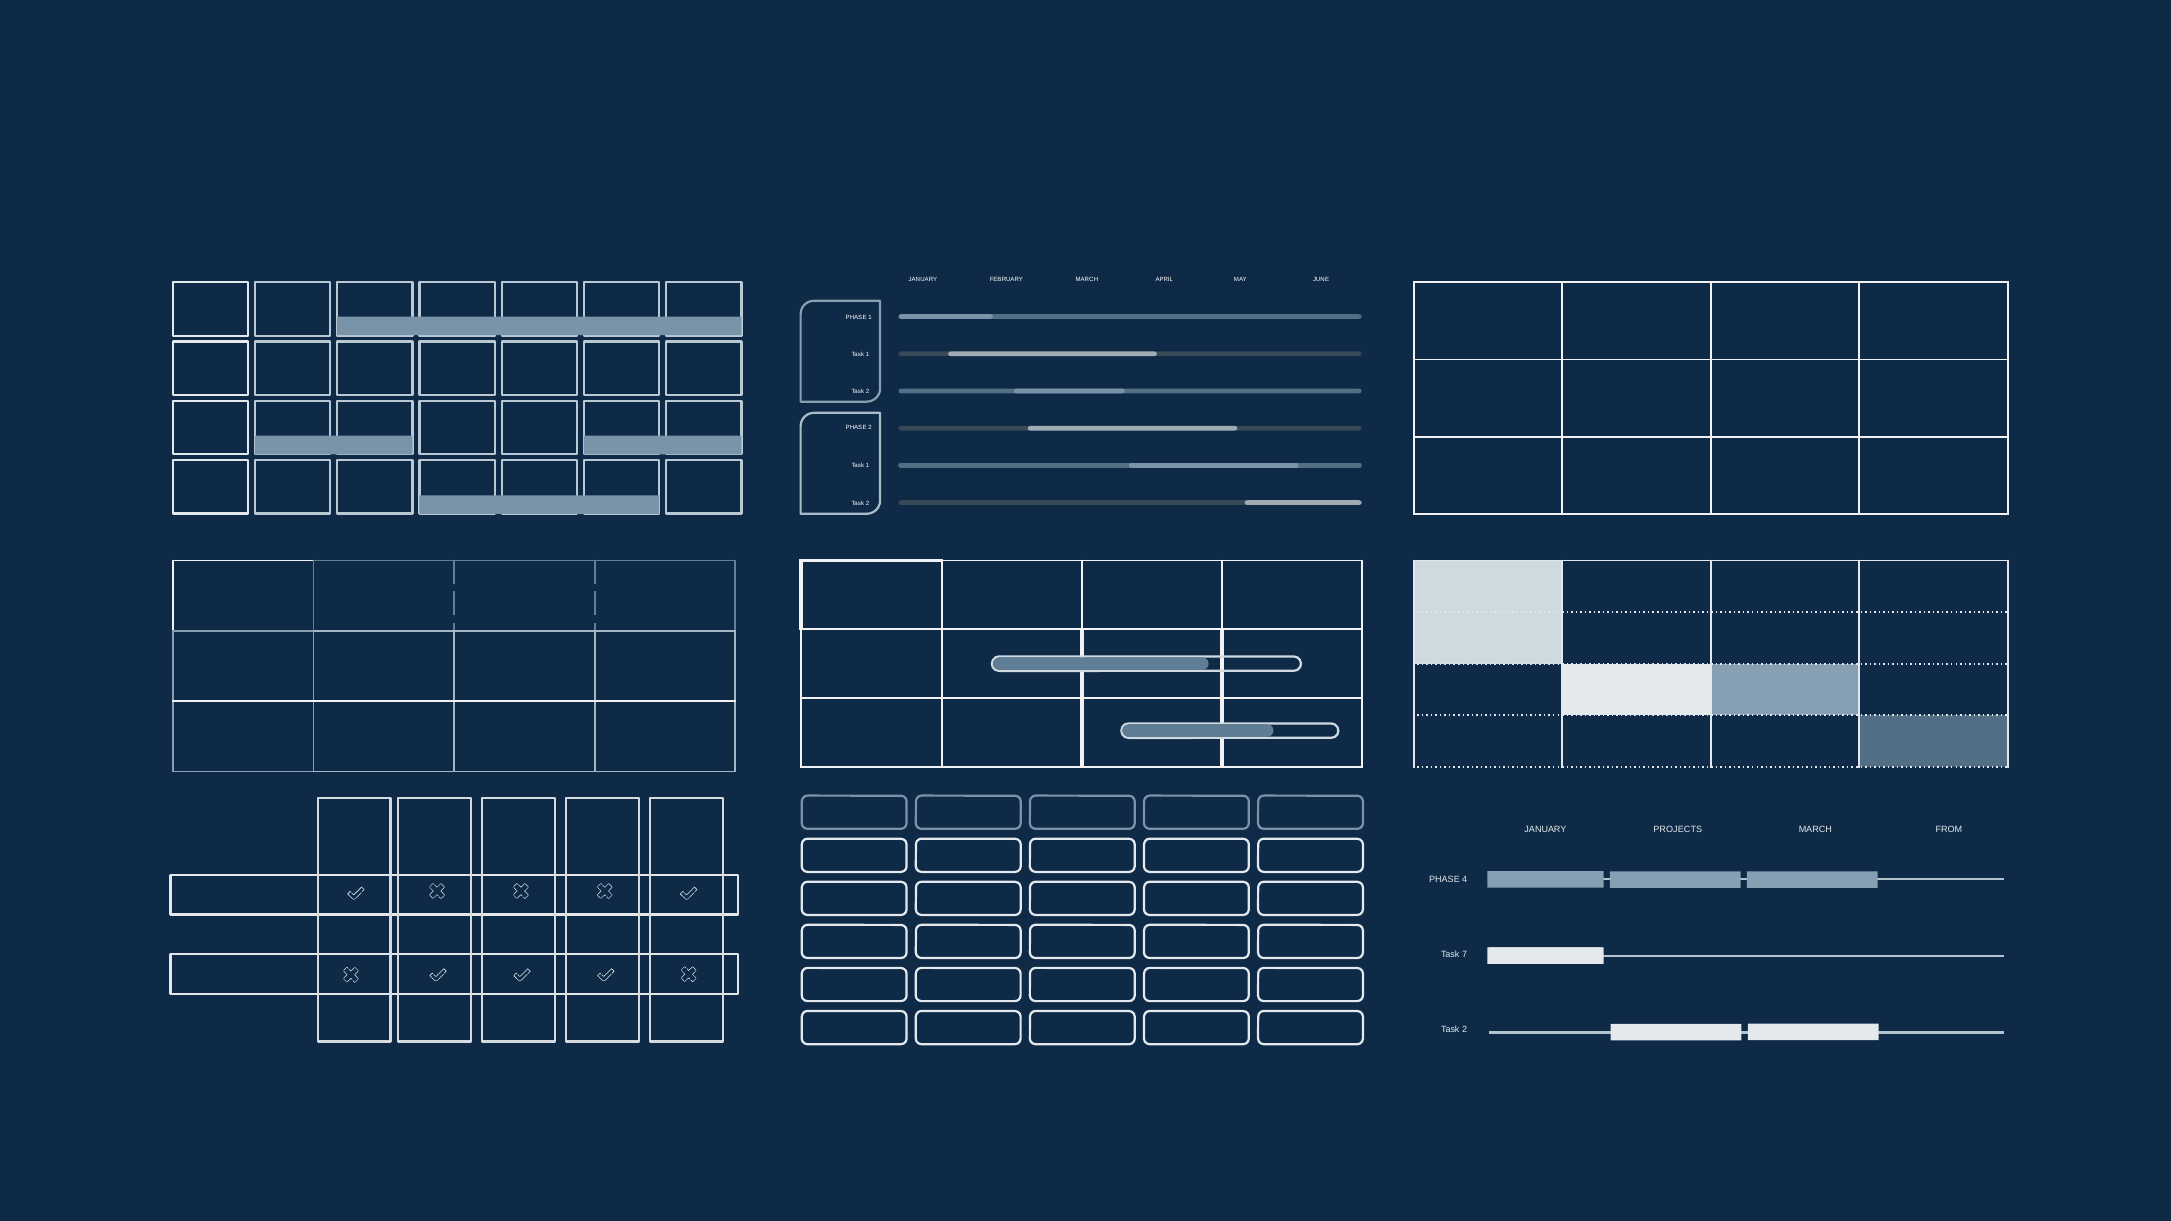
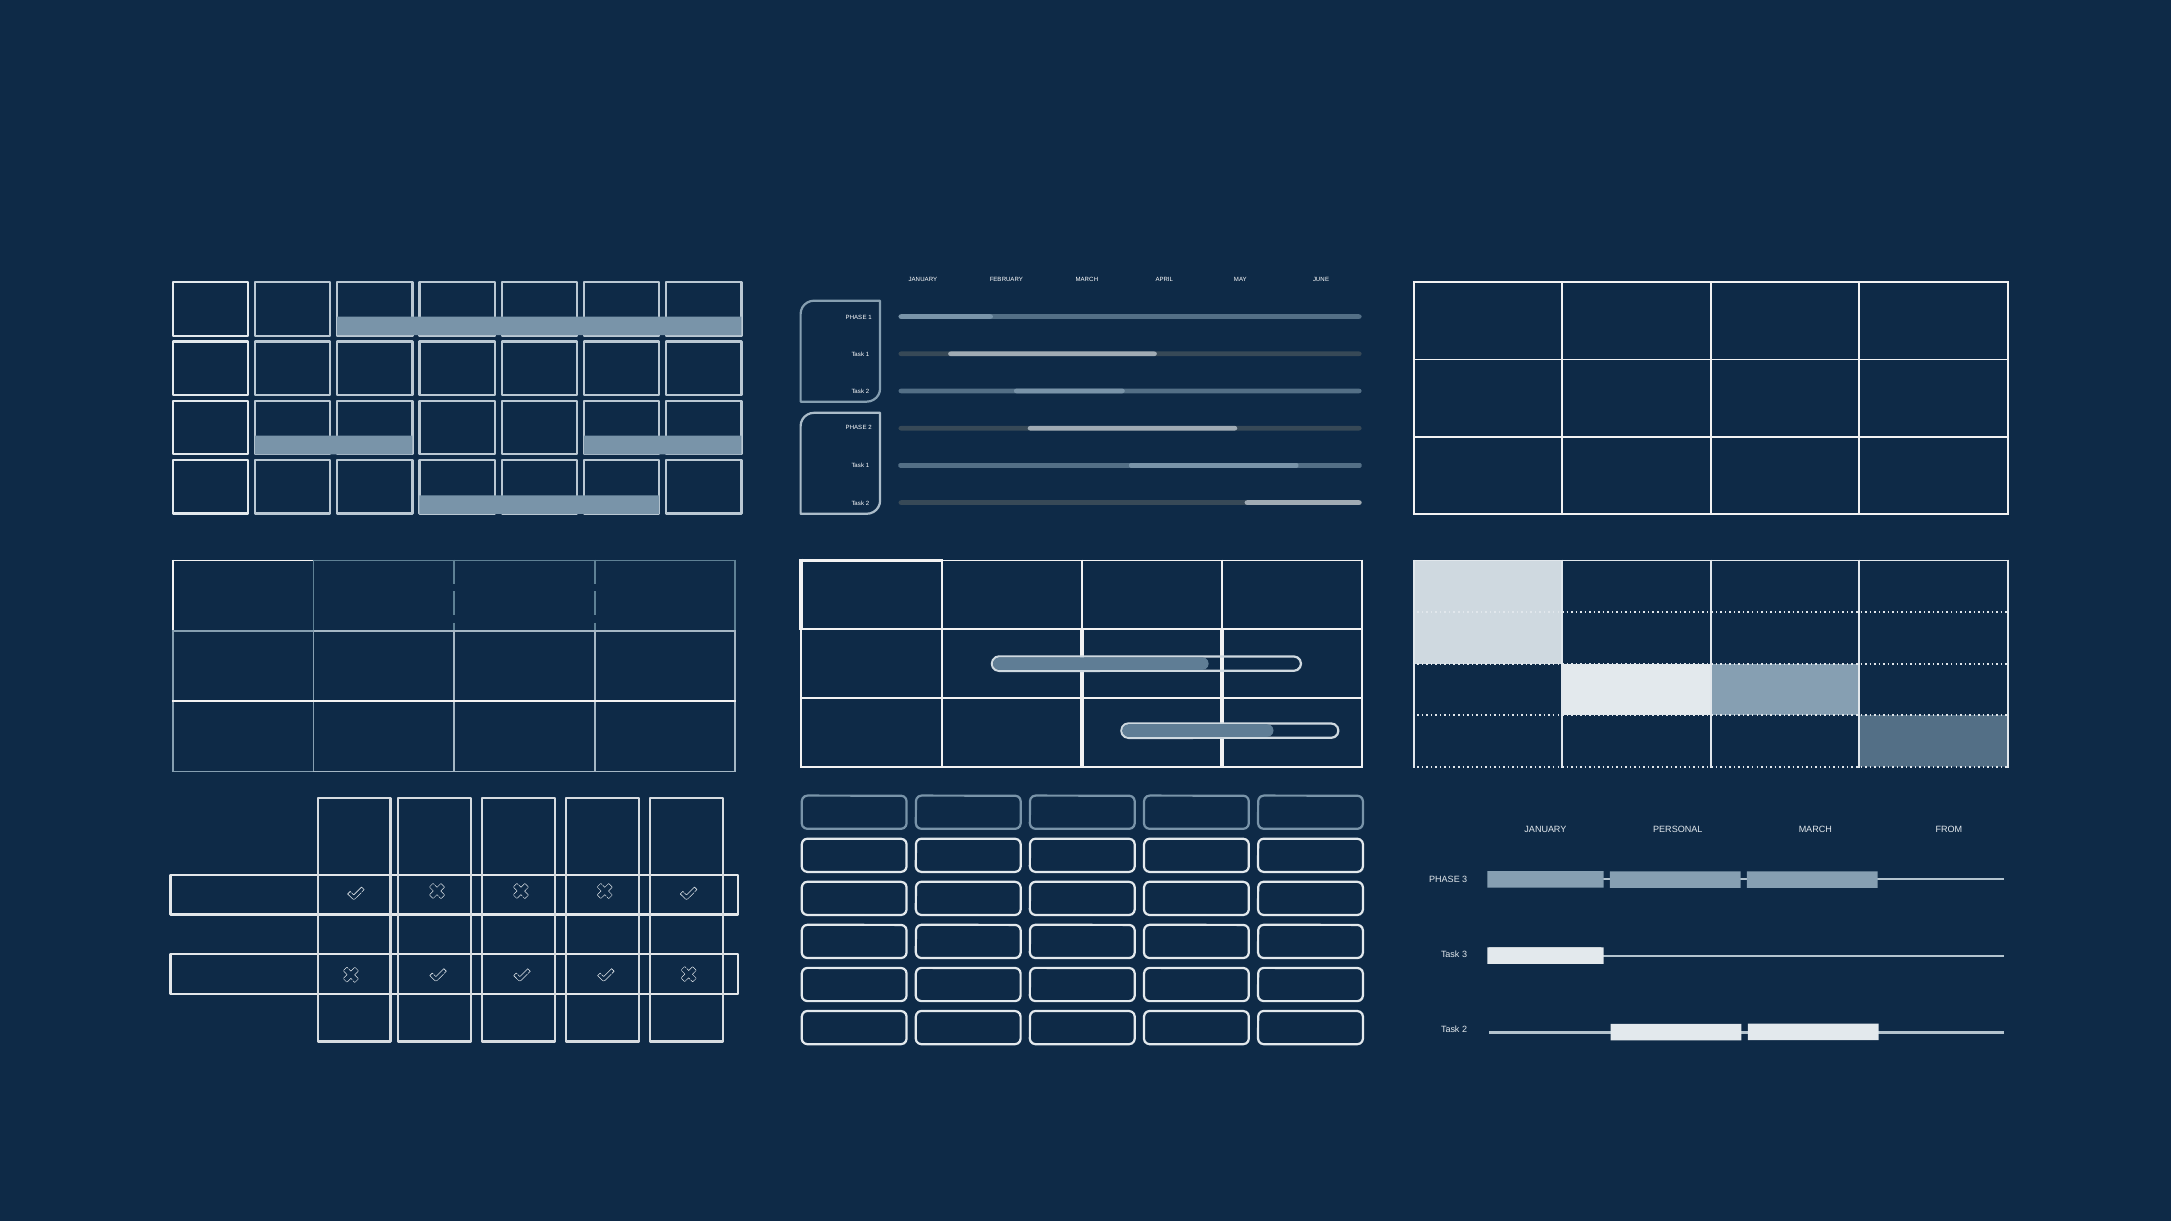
PROJECTS: PROJECTS -> PERSONAL (1678, 830)
PHASE 4: 4 -> 3 (1465, 880)
Task 7: 7 -> 3 (1465, 955)
